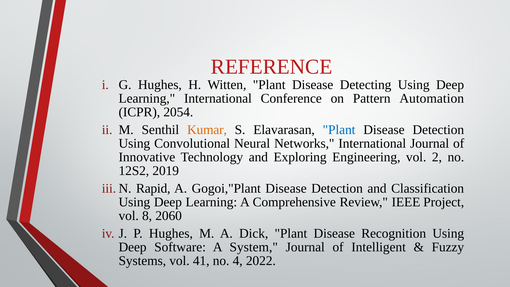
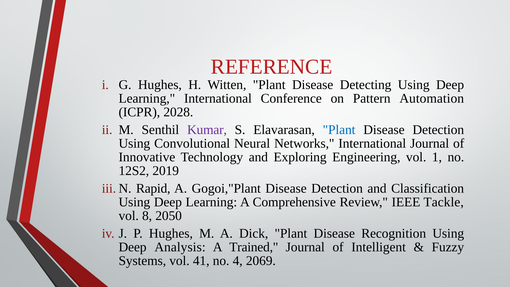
2054: 2054 -> 2028 (178, 112)
Kumar colour: orange -> purple (207, 130)
2: 2 -> 1 (437, 157)
Project: Project -> Tackle (444, 202)
2060: 2060 -> 2050 (169, 216)
Software: Software -> Analysis (180, 247)
System: System -> Trained (254, 247)
2022: 2022 -> 2069 (261, 261)
